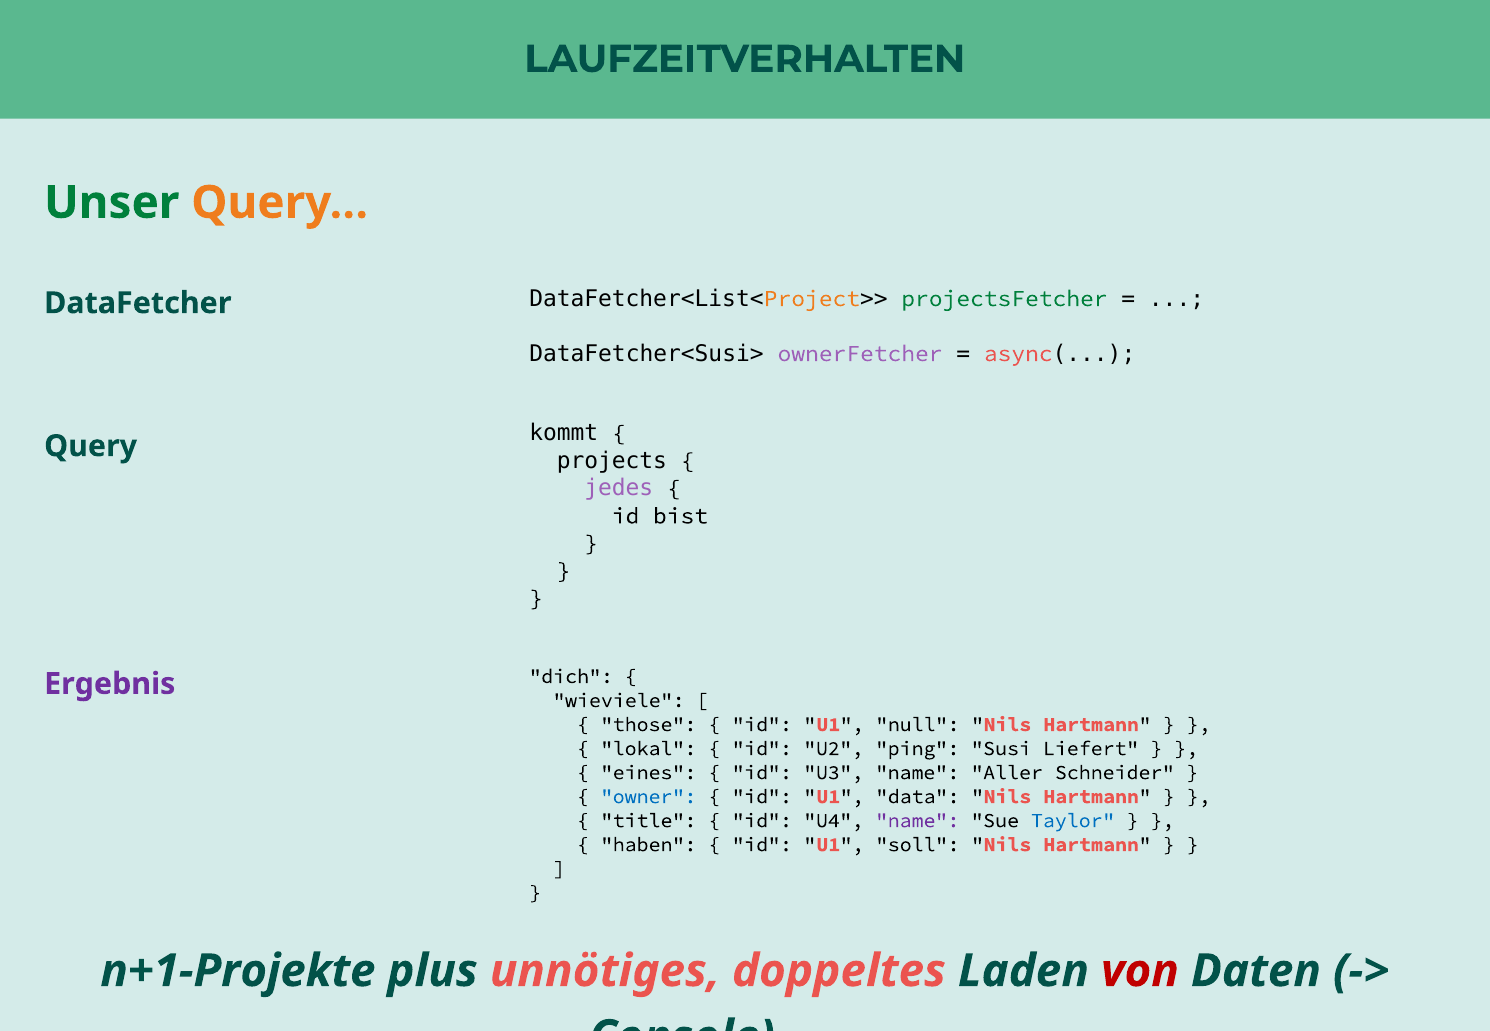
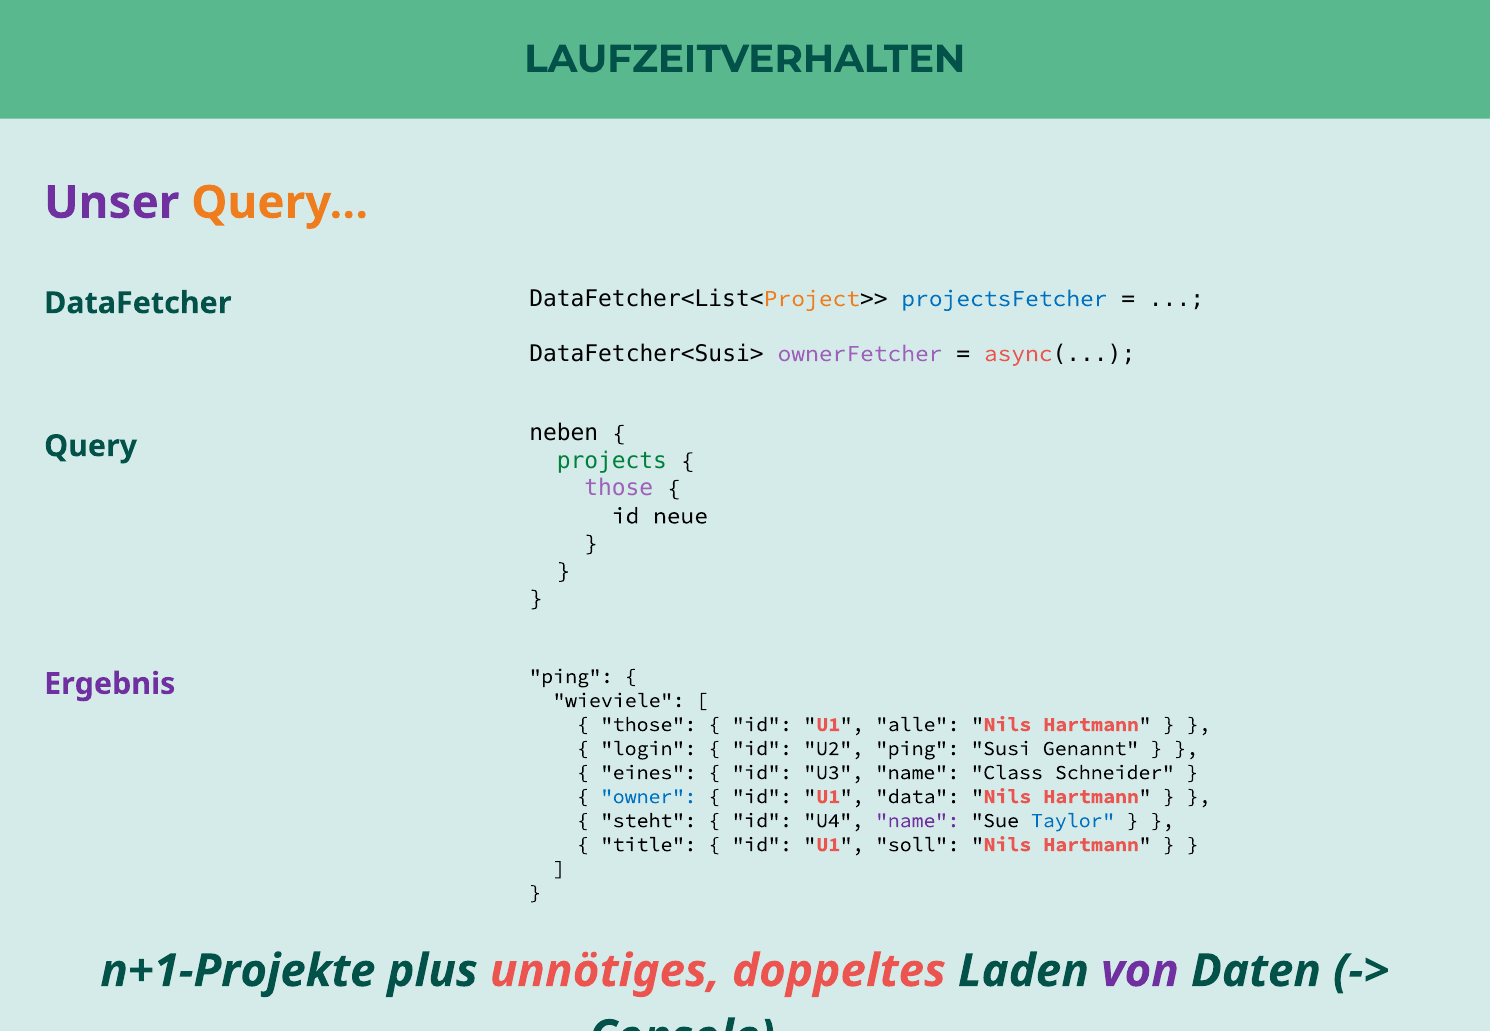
Unser colour: green -> purple (112, 203)
projectsFetcher colour: green -> blue (1004, 299)
kommt: kommt -> neben (564, 434)
projects colour: black -> green (612, 461)
jedes: jedes -> those (619, 489)
bist: bist -> neue (681, 516)
dich: dich -> ping (571, 677)
null: null -> alle (918, 725)
lokal: lokal -> login (649, 749)
Liefert: Liefert -> Genannt (1091, 749)
Aller: Aller -> Class (1007, 773)
title: title -> steht (649, 821)
haben: haben -> title (649, 845)
von colour: red -> purple (1140, 972)
